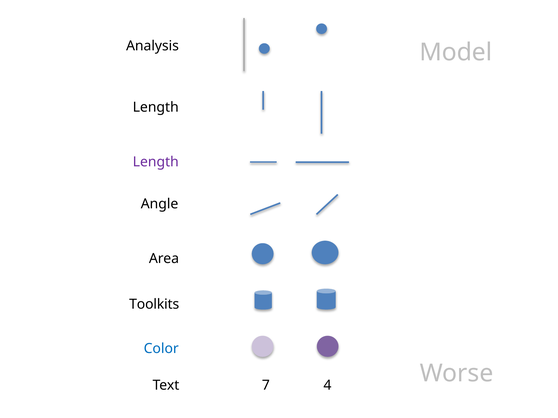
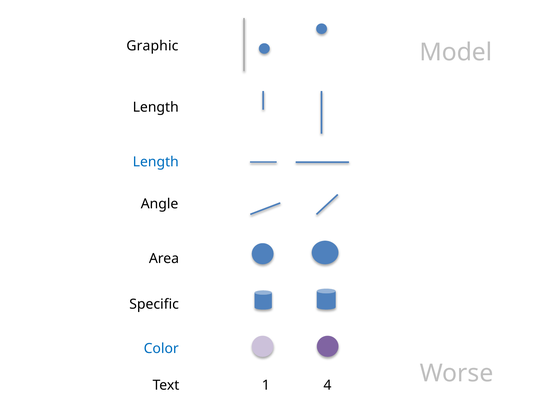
Analysis: Analysis -> Graphic (152, 46)
Length colour: purple -> blue (156, 162)
Toolkits: Toolkits -> Specific (154, 305)
7: 7 -> 1 (266, 386)
